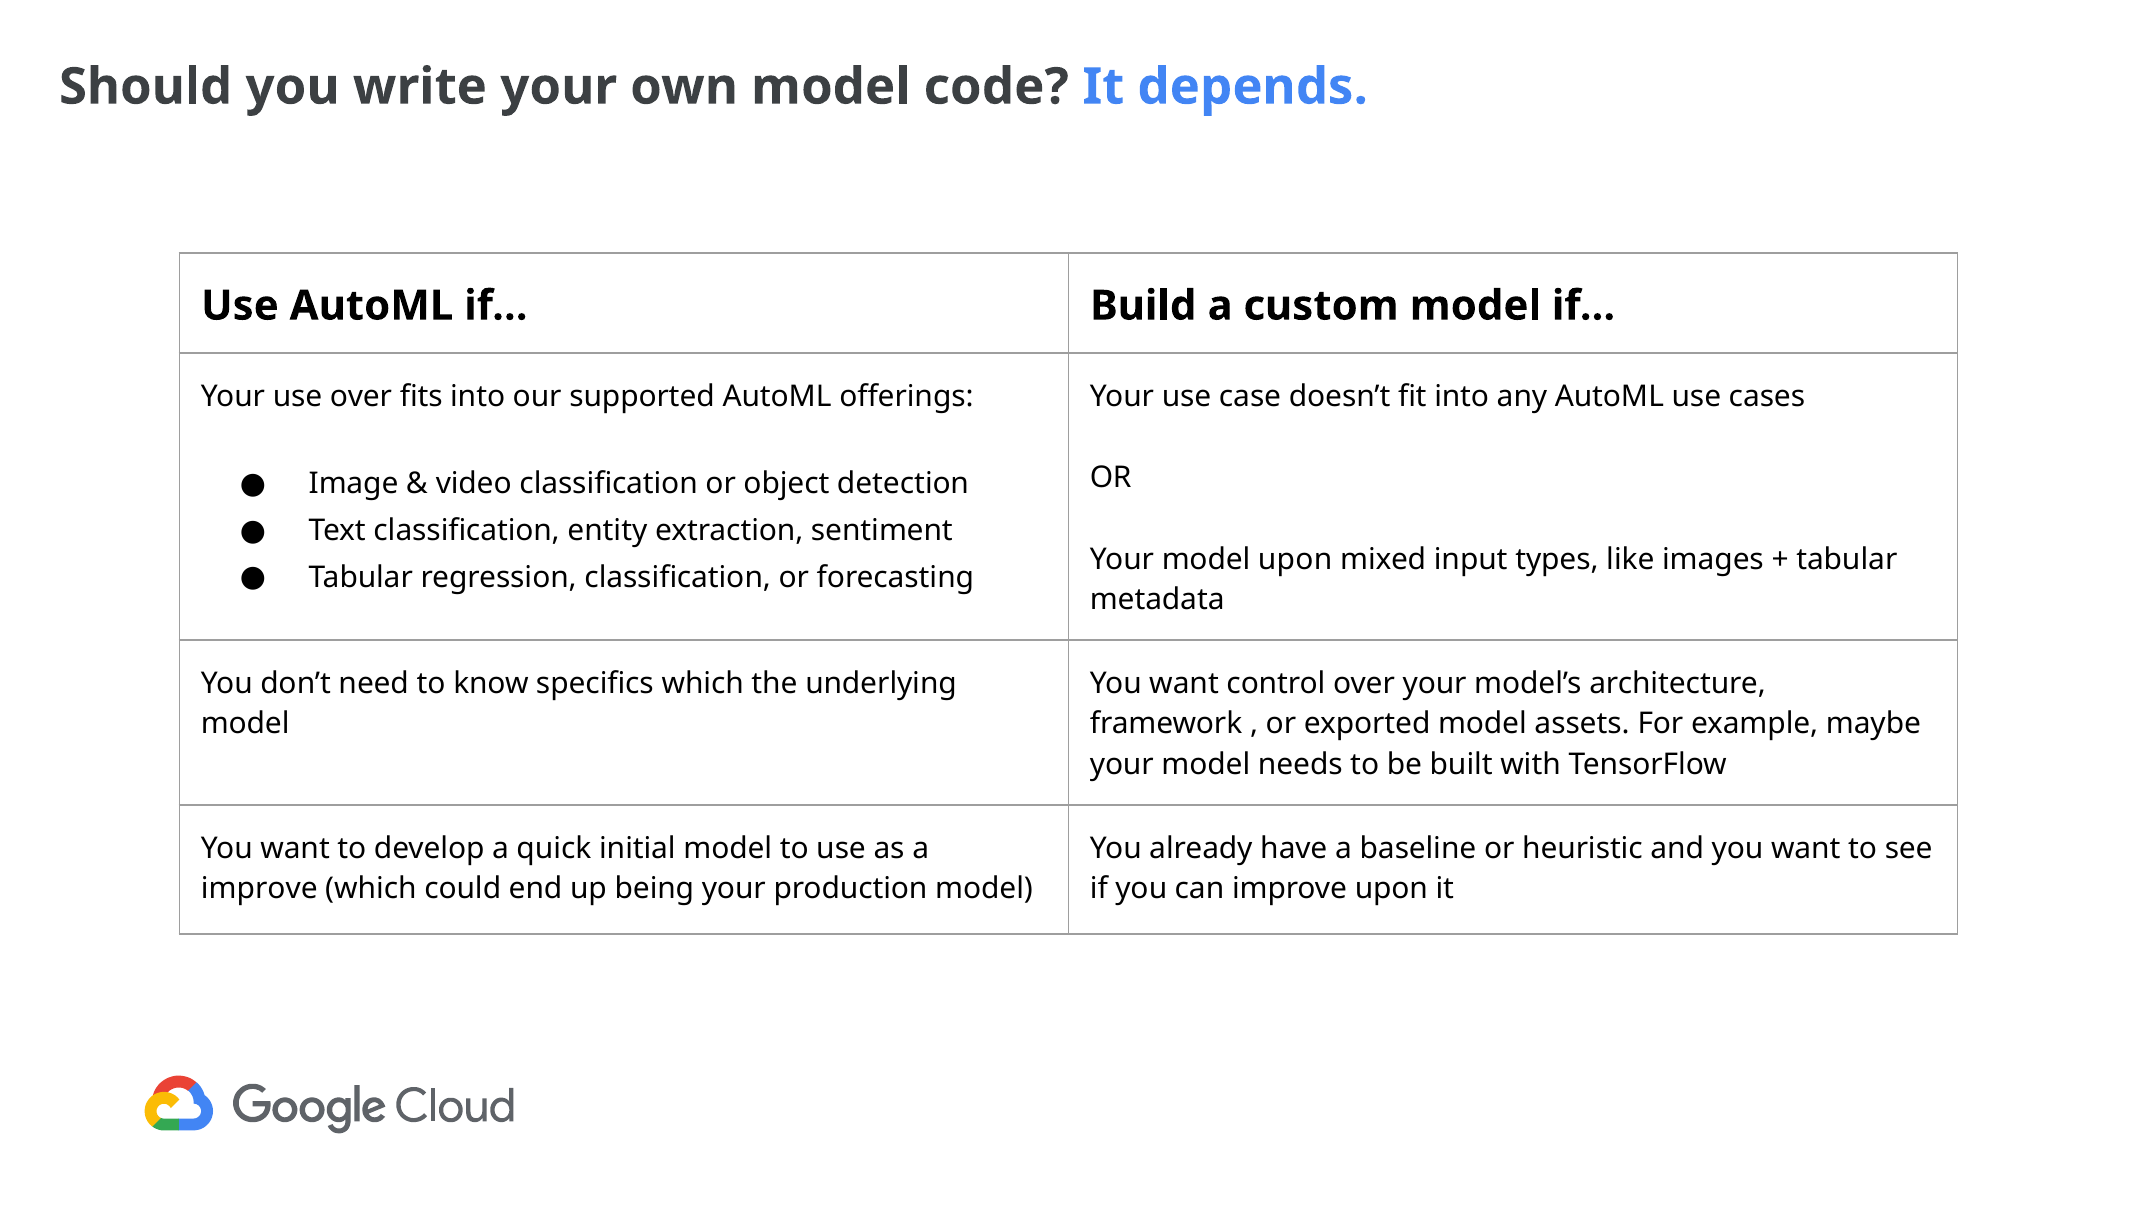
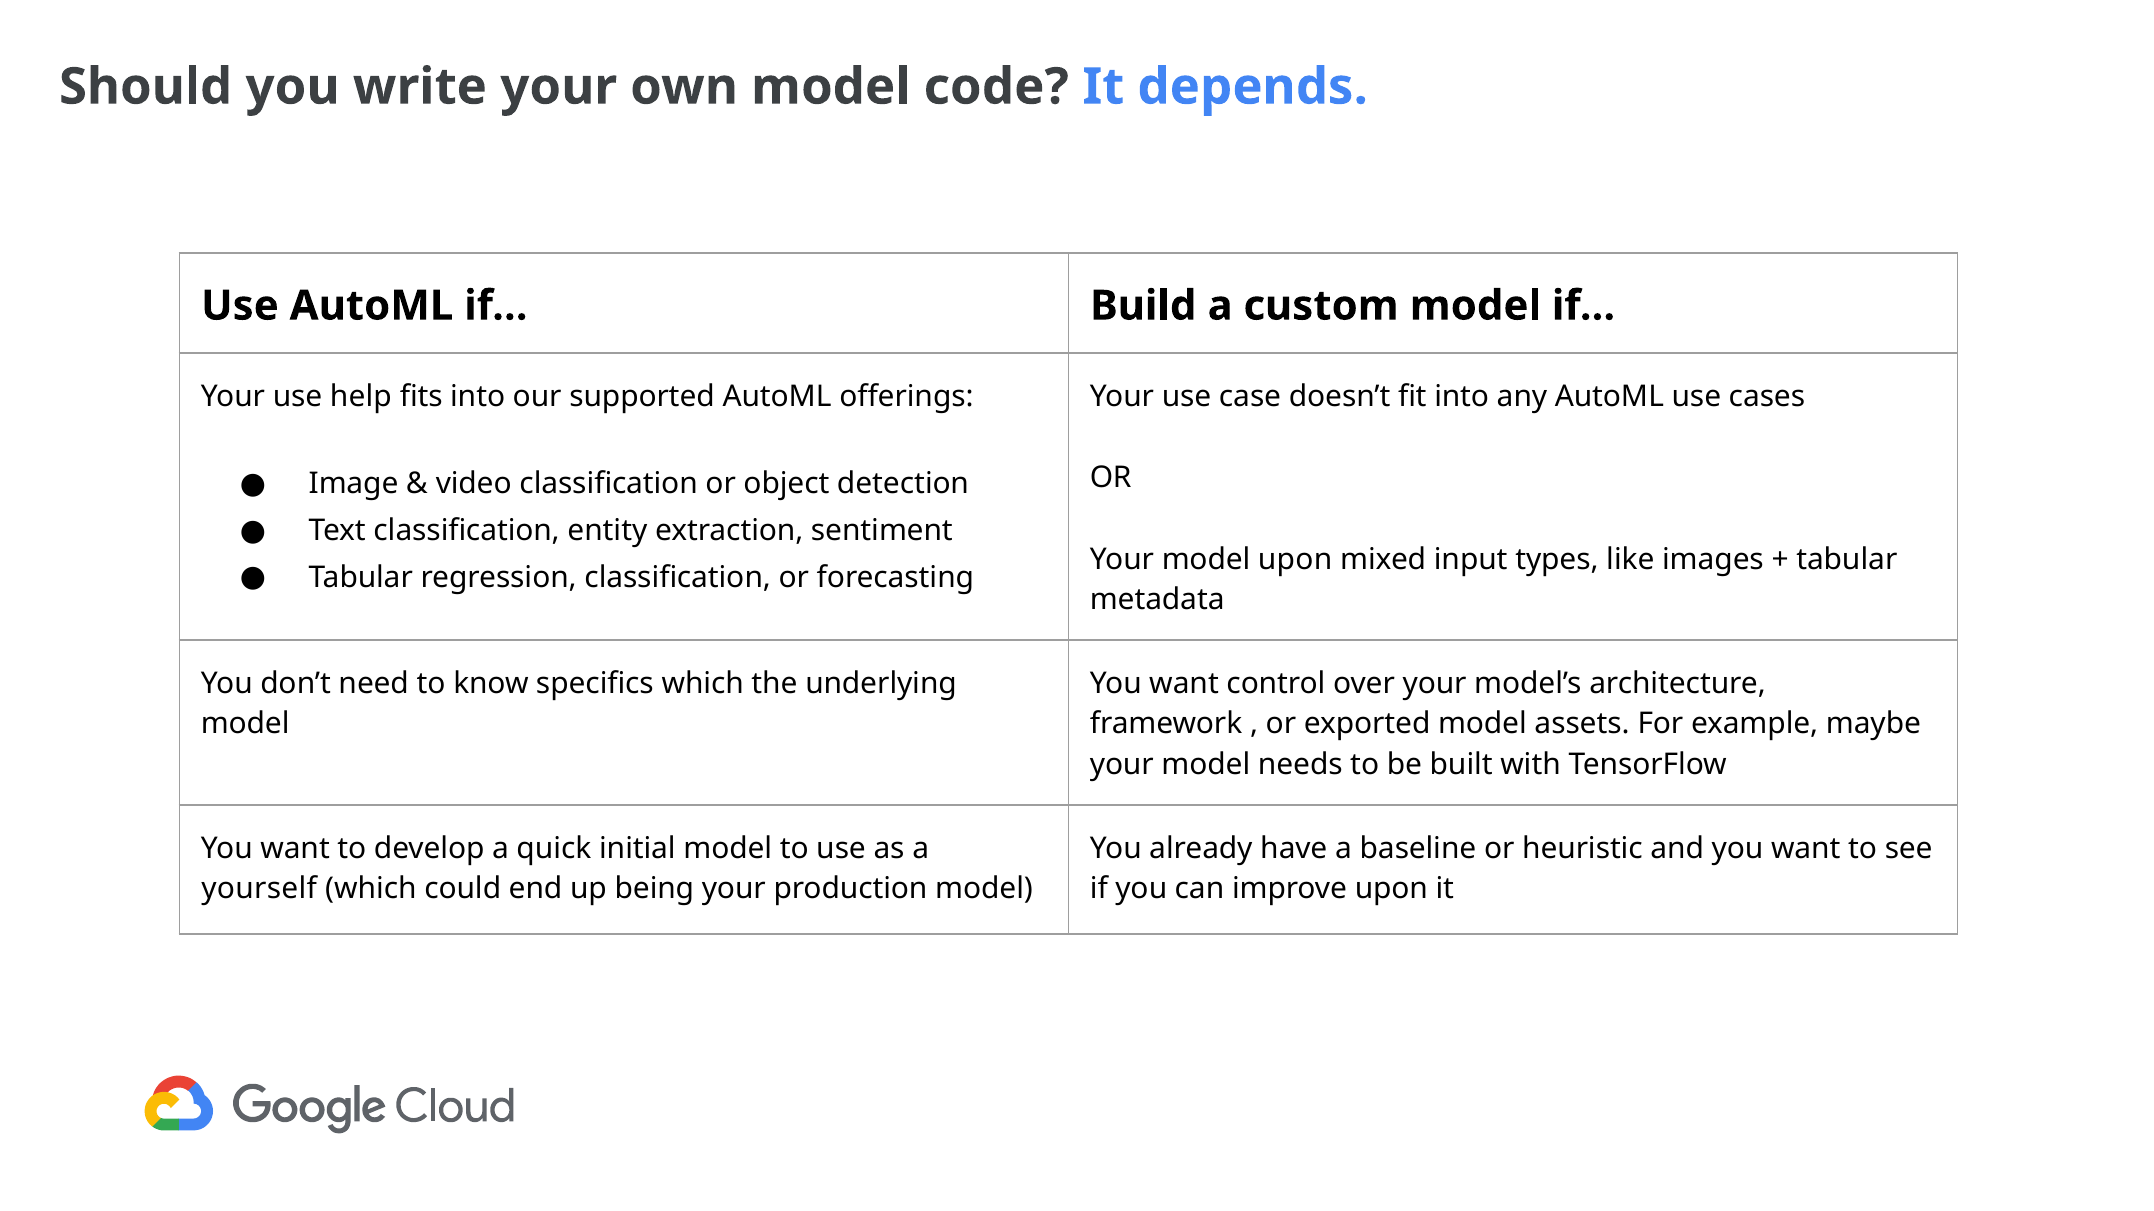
use over: over -> help (361, 397)
improve: improve -> yourself (259, 889)
